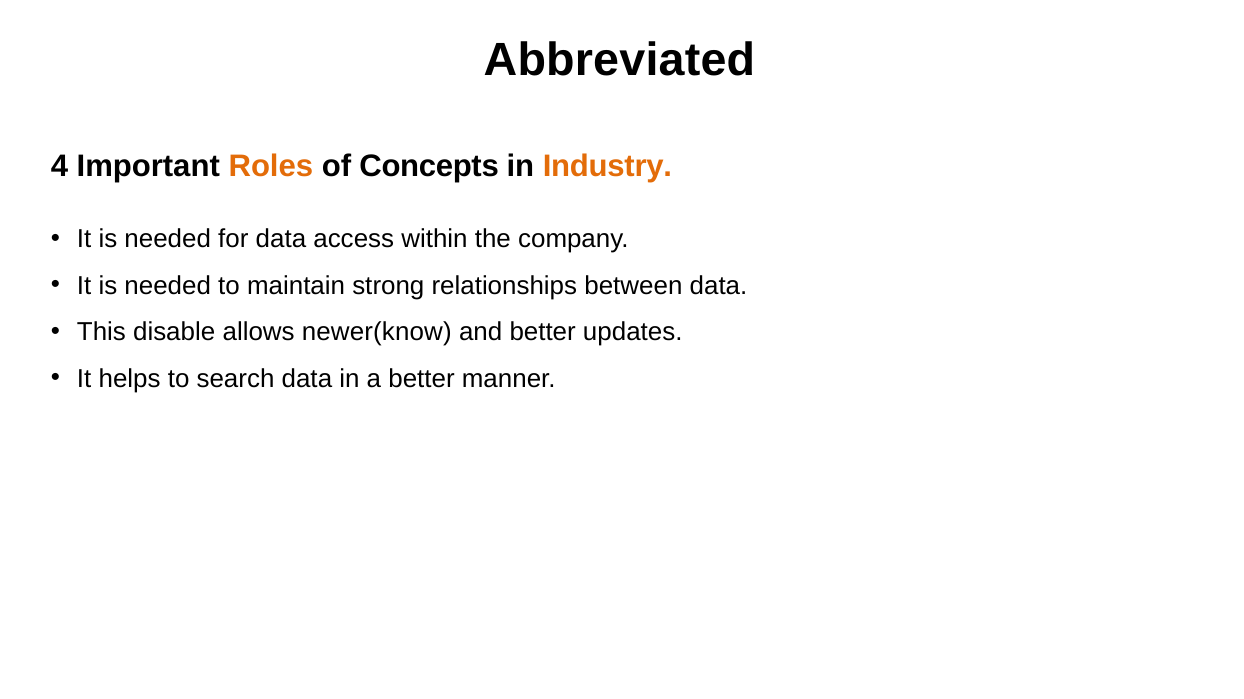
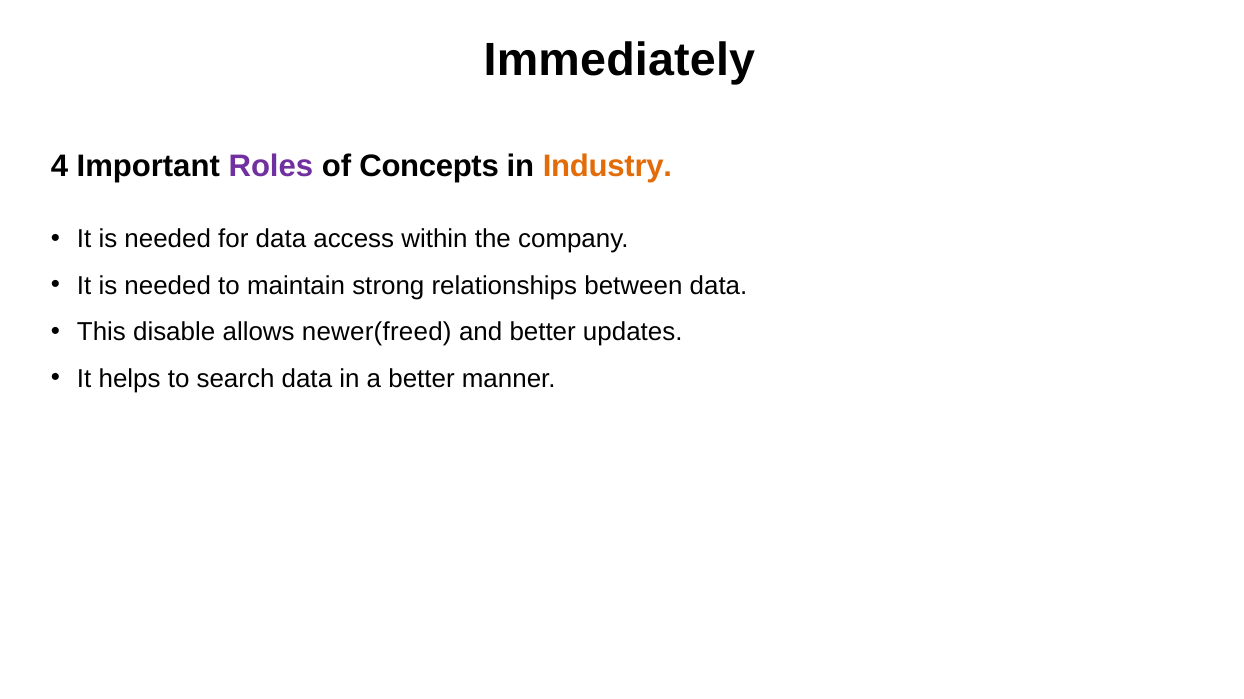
Abbreviated: Abbreviated -> Immediately (619, 60)
Roles colour: orange -> purple (271, 166)
newer(know: newer(know -> newer(freed (377, 332)
